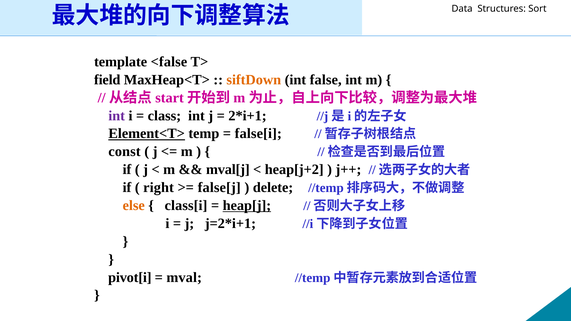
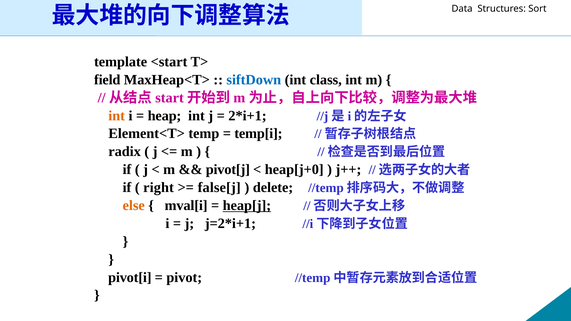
<false: <false -> <start (169, 62)
siftDown colour: orange -> blue (254, 80)
false: false -> class (326, 80)
int colour: purple -> orange (117, 116)
class: class -> heap (164, 116)
Element<T> underline: present -> none (147, 134)
false[i: false[i -> temp[i (258, 134)
const: const -> radix (125, 152)
mval[j: mval[j -> pivot[j (228, 170)
heap[j+2: heap[j+2 -> heap[j+0 (294, 170)
class[i: class[i -> mval[i (186, 206)
mval: mval -> pivot (184, 277)
